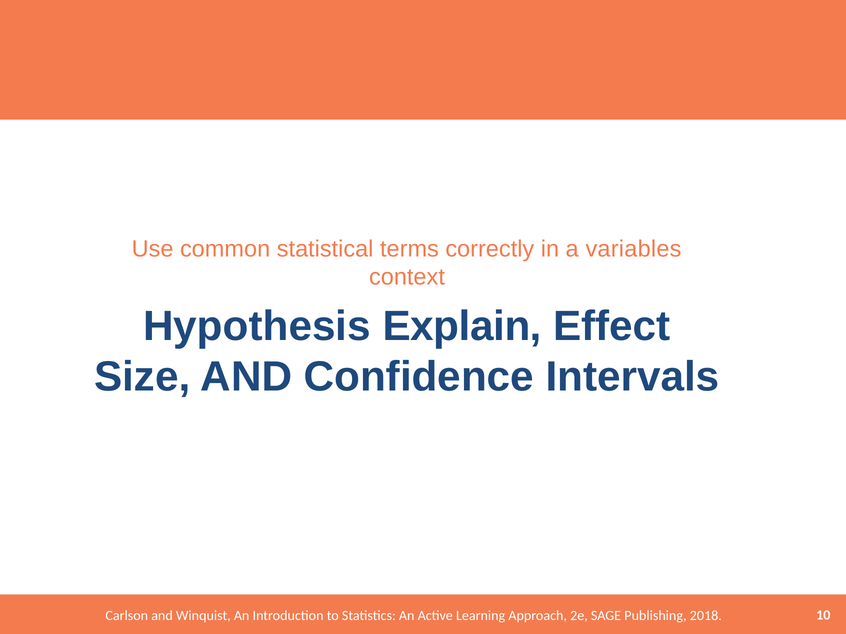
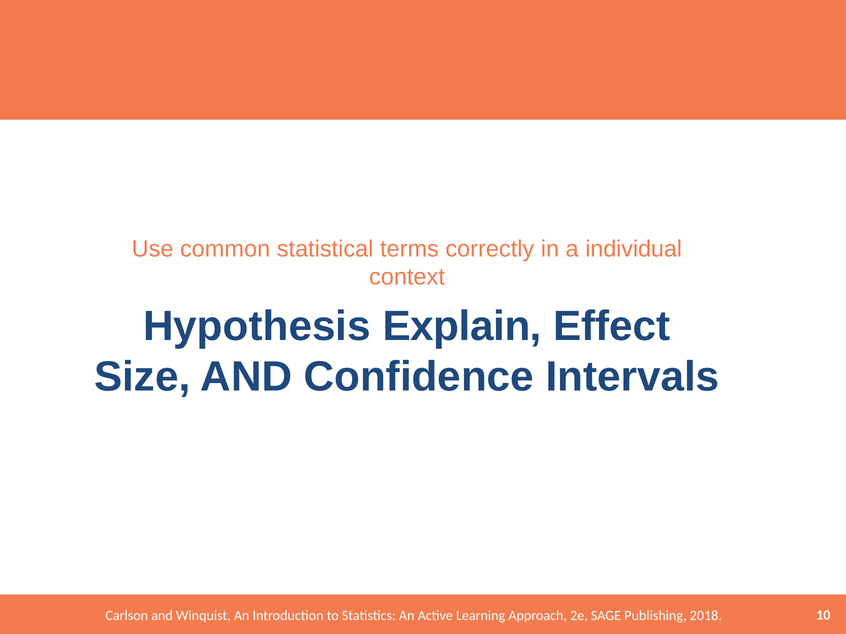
variables: variables -> individual (634, 249)
